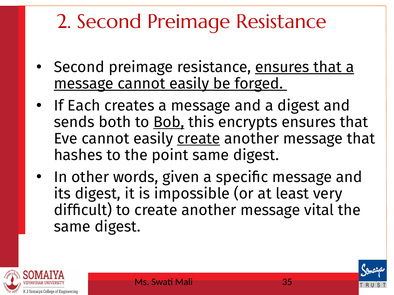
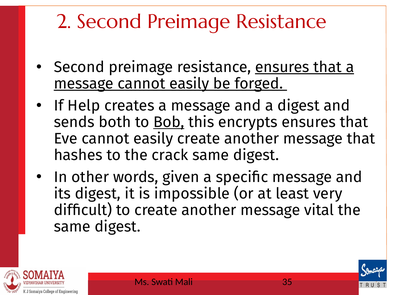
Each: Each -> Help (84, 106)
create underline: present -> none (199, 139)
point: point -> crack (170, 155)
